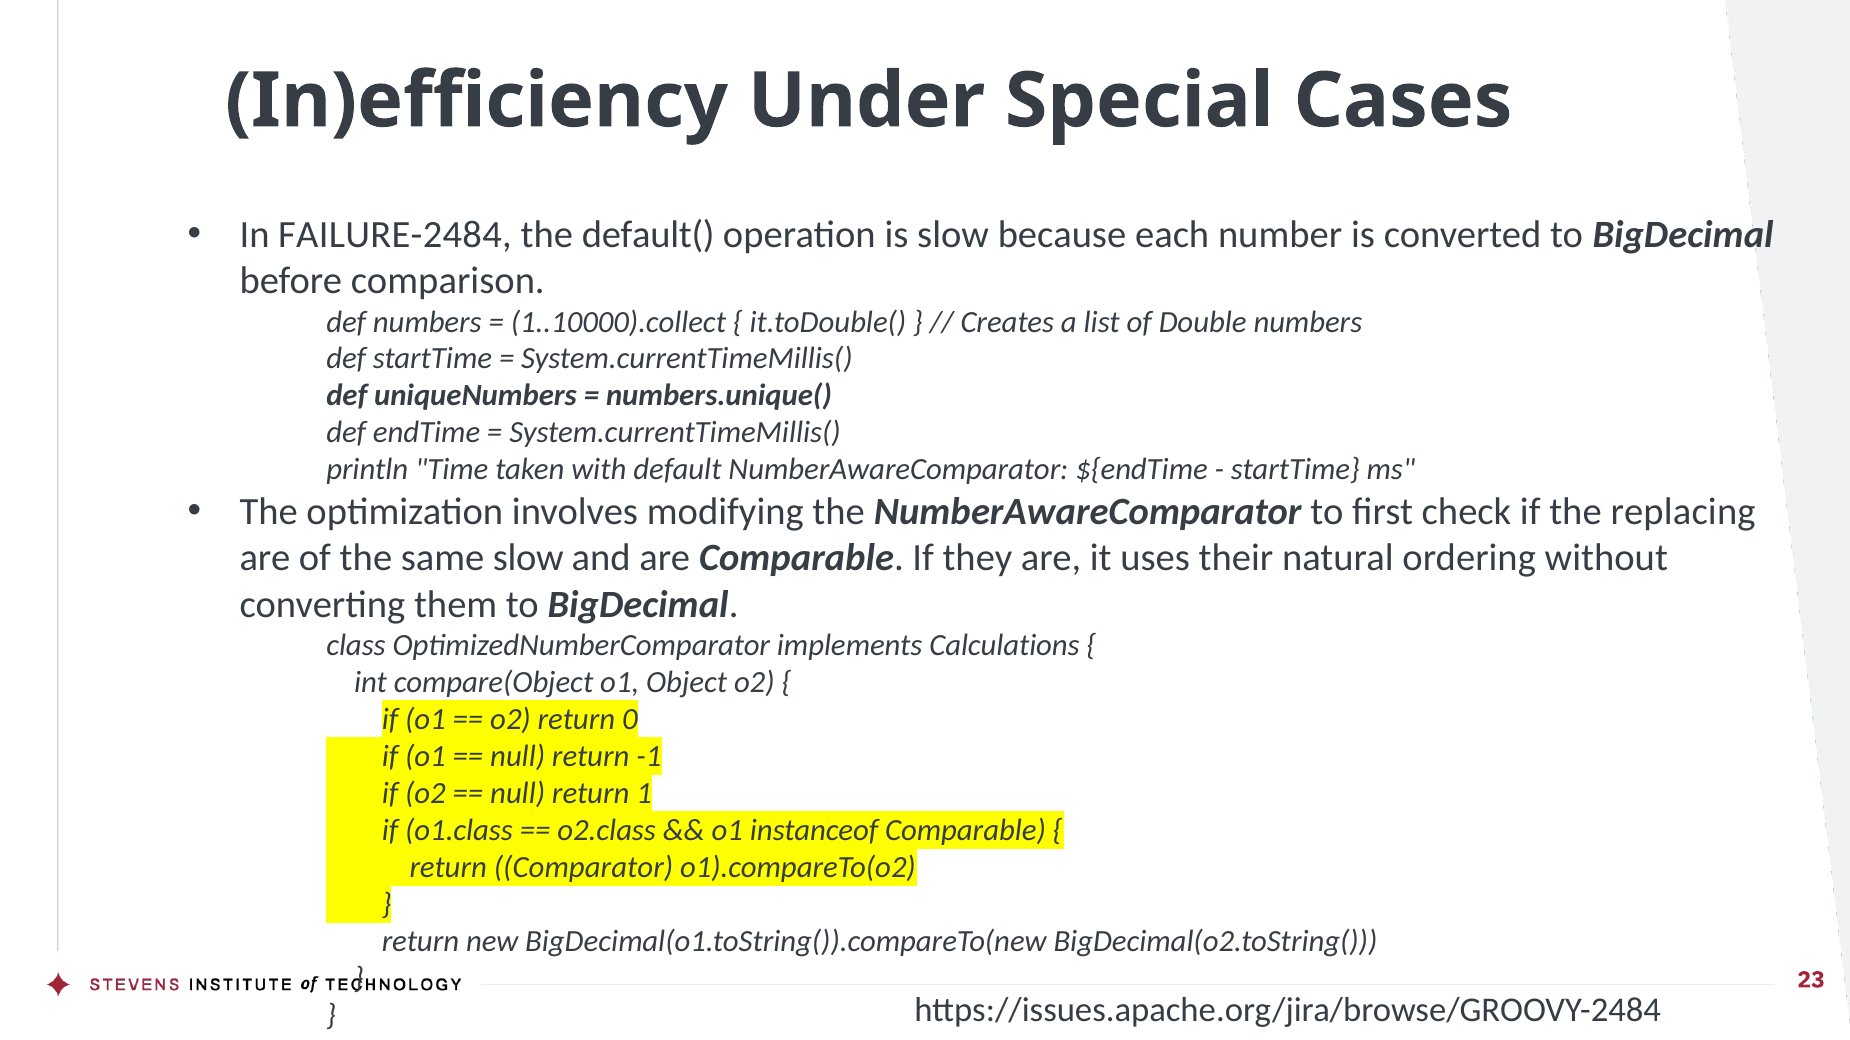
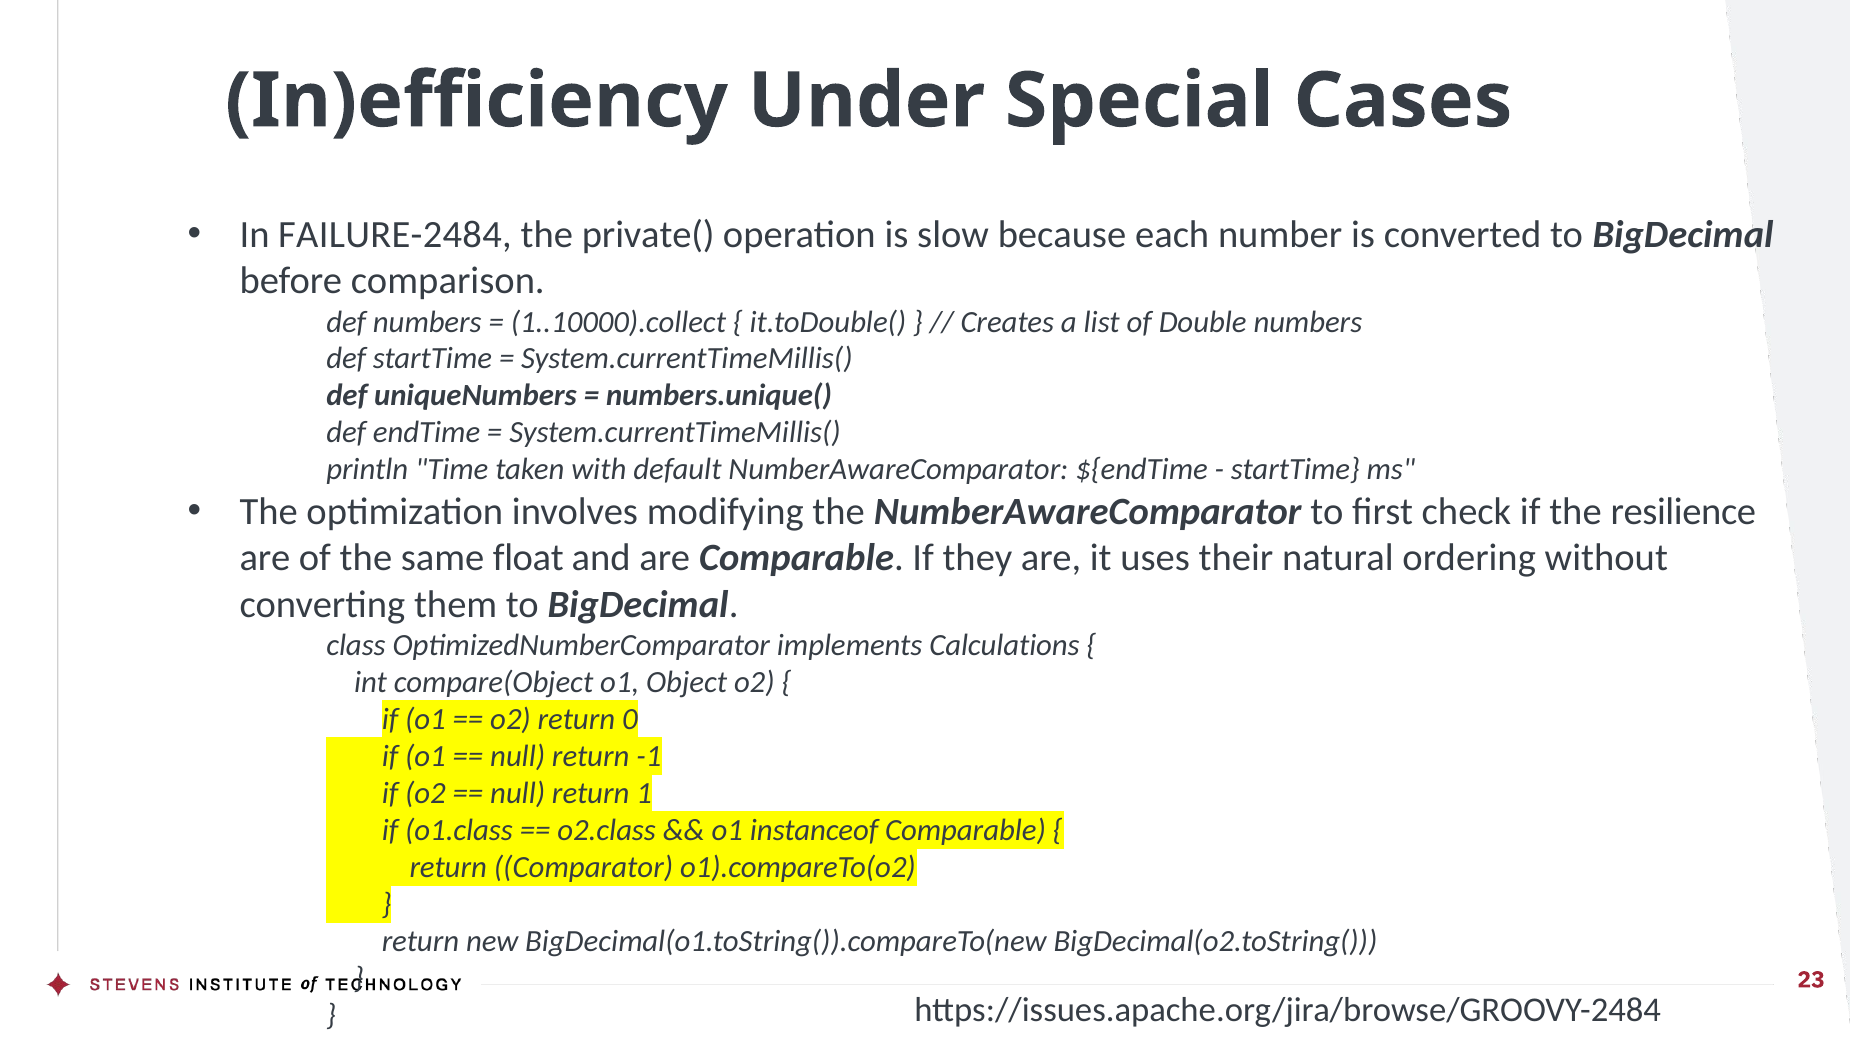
default(: default( -> private( (648, 235)
replacing: replacing -> resilience (1683, 512)
same slow: slow -> float (528, 558)
